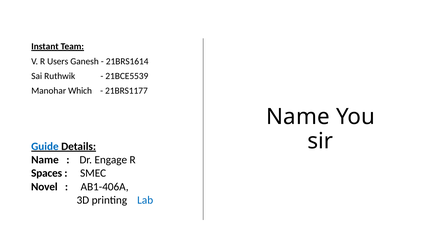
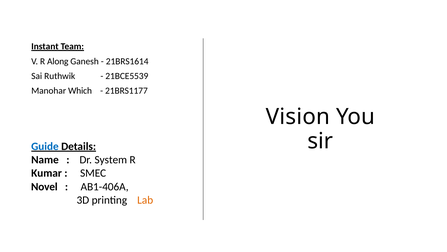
Users: Users -> Along (58, 61)
Name: Name -> Vision (298, 116)
Engage: Engage -> System (111, 159)
Spaces: Spaces -> Kumar (47, 173)
Lab colour: blue -> orange (145, 200)
